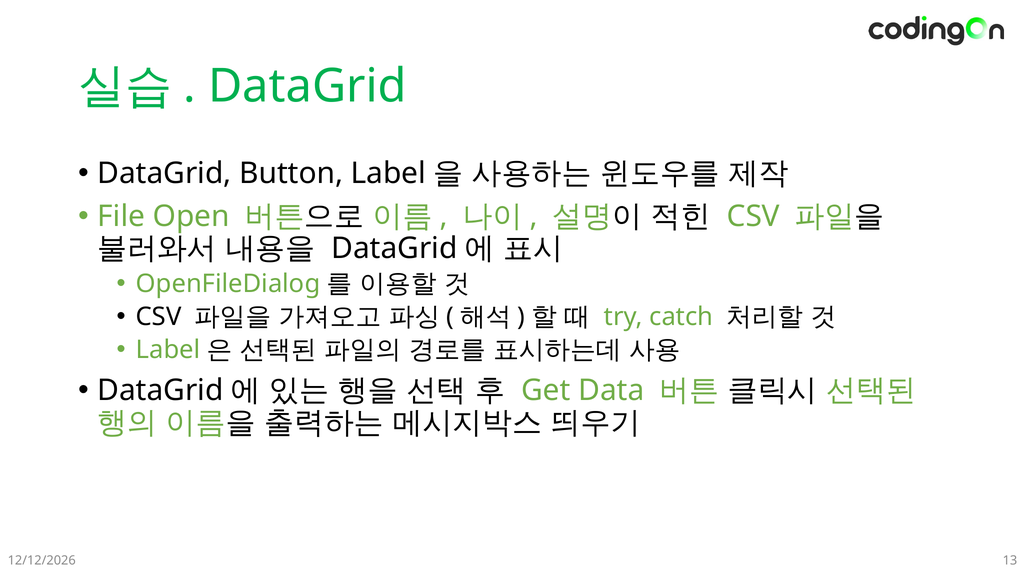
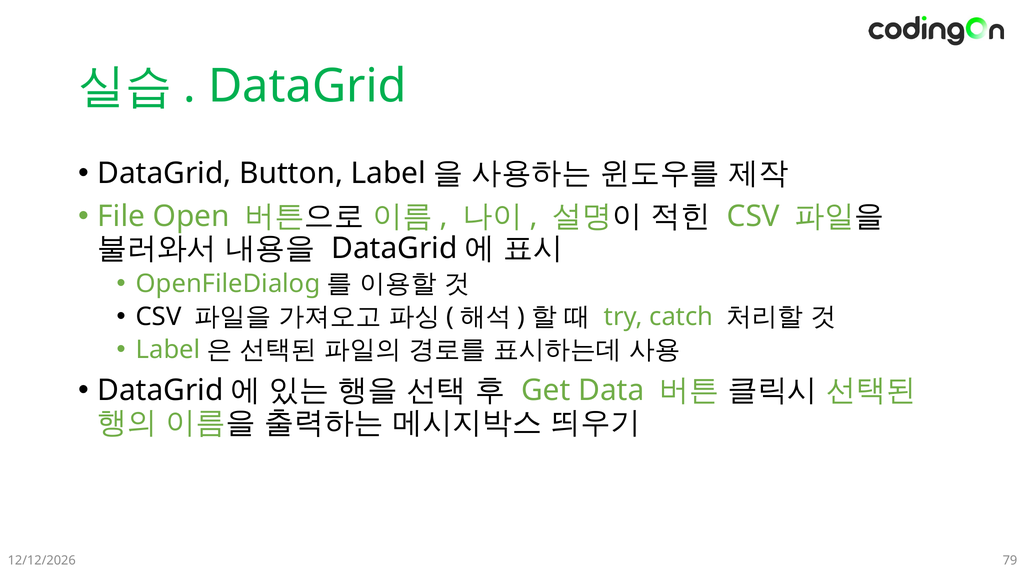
13: 13 -> 79 (1010, 560)
